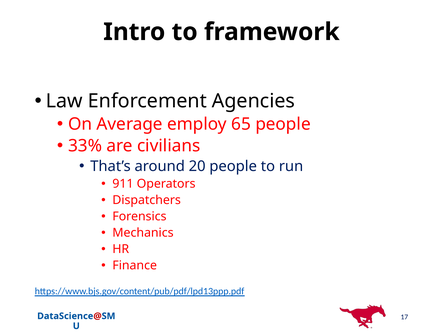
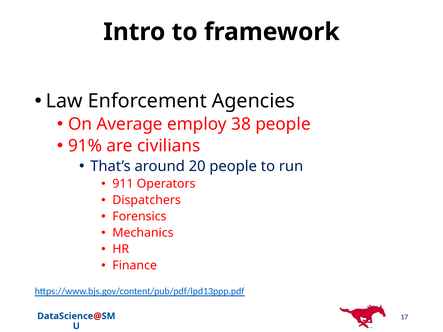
65: 65 -> 38 (241, 124)
33%: 33% -> 91% (85, 146)
